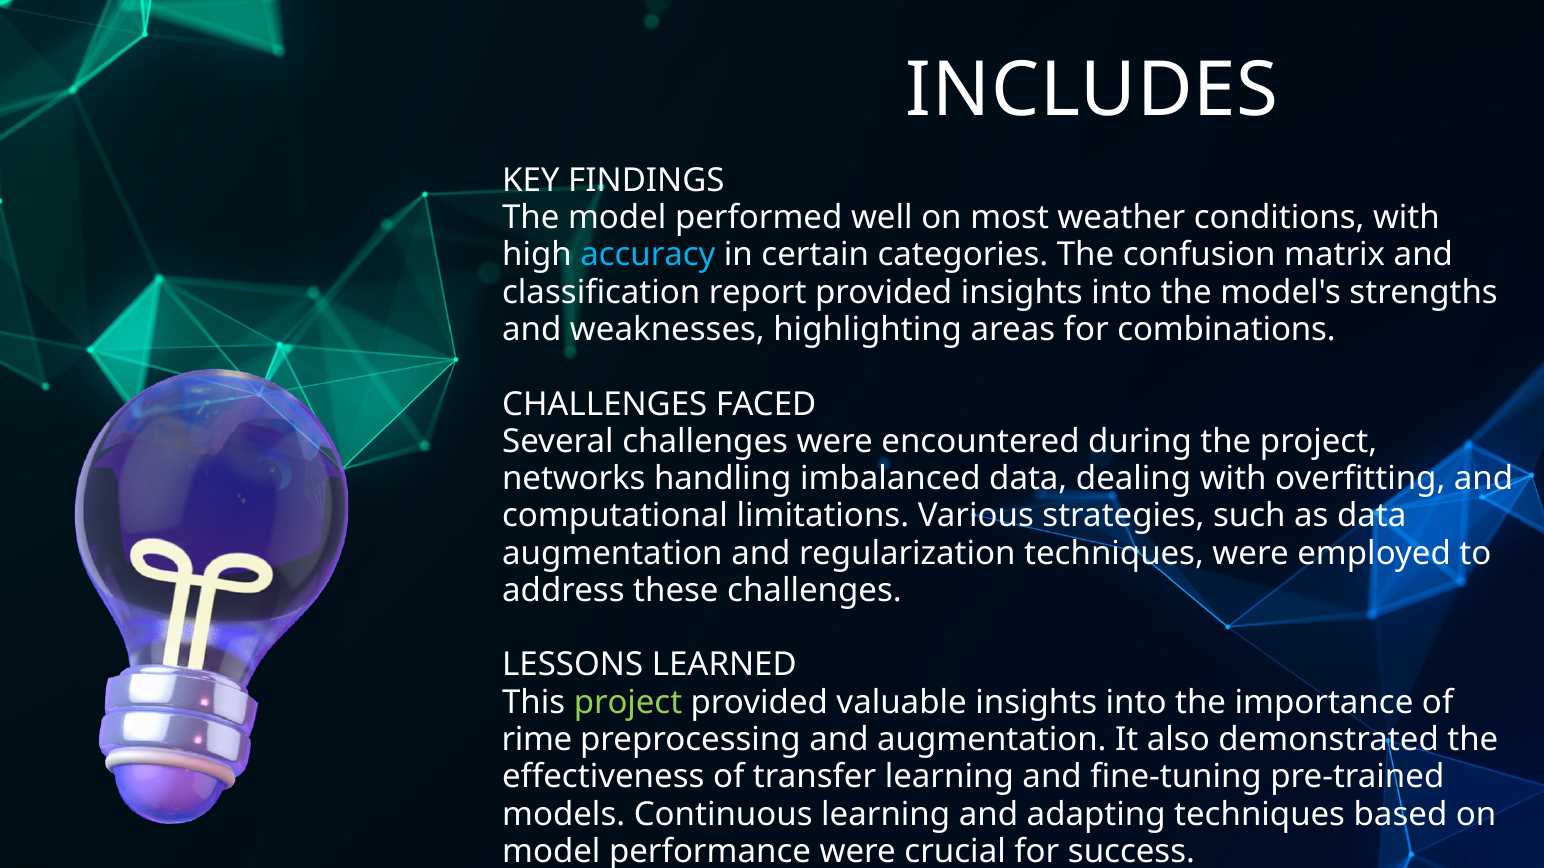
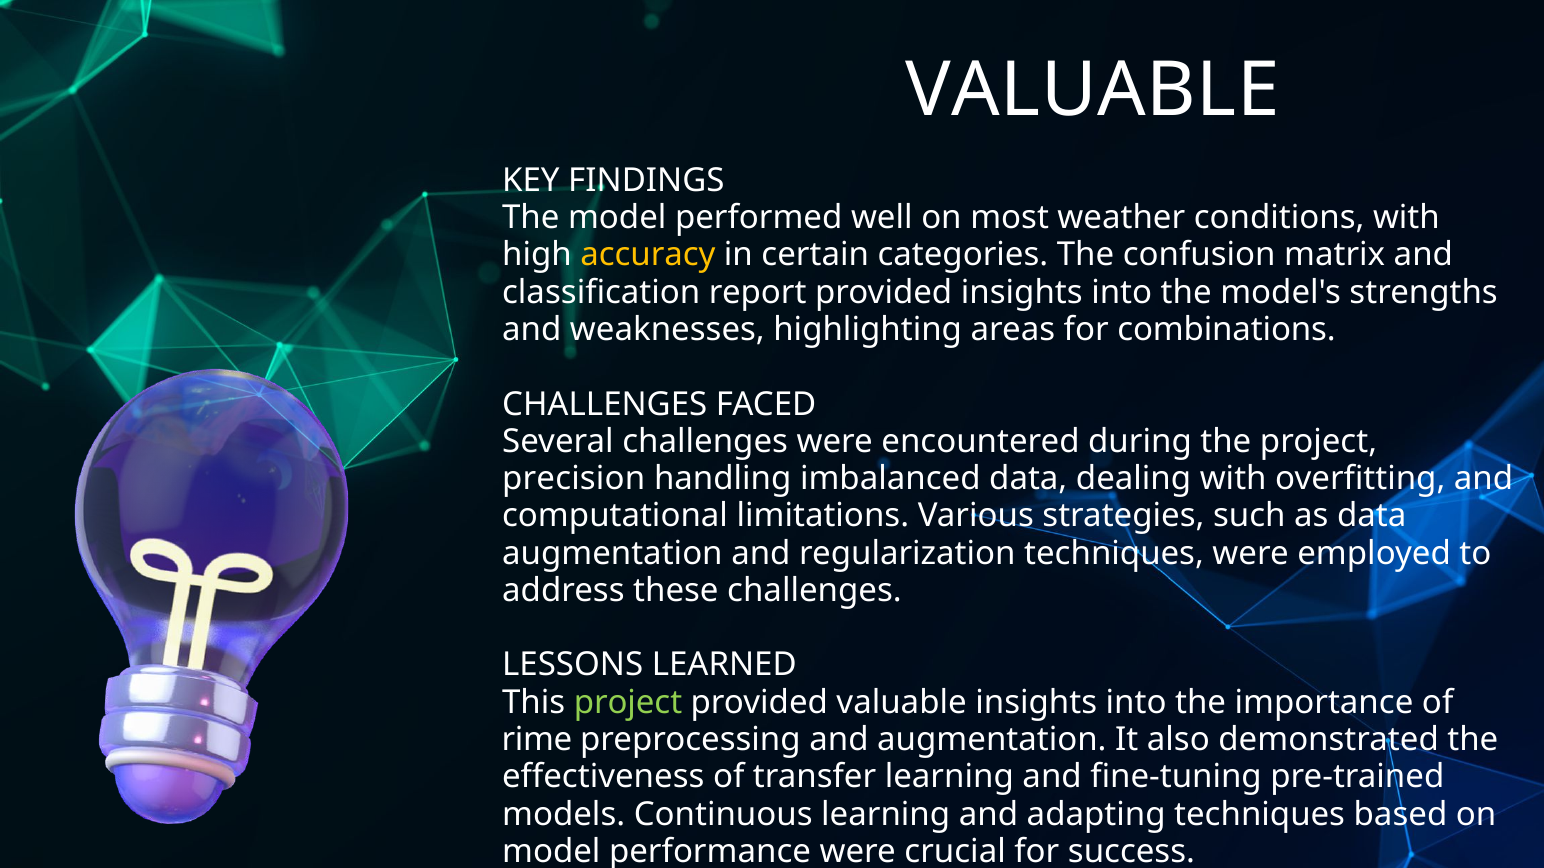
INCLUDES: INCLUDES -> VALUABLE (1092, 90)
accuracy colour: light blue -> yellow (648, 255)
networks: networks -> precision (574, 479)
